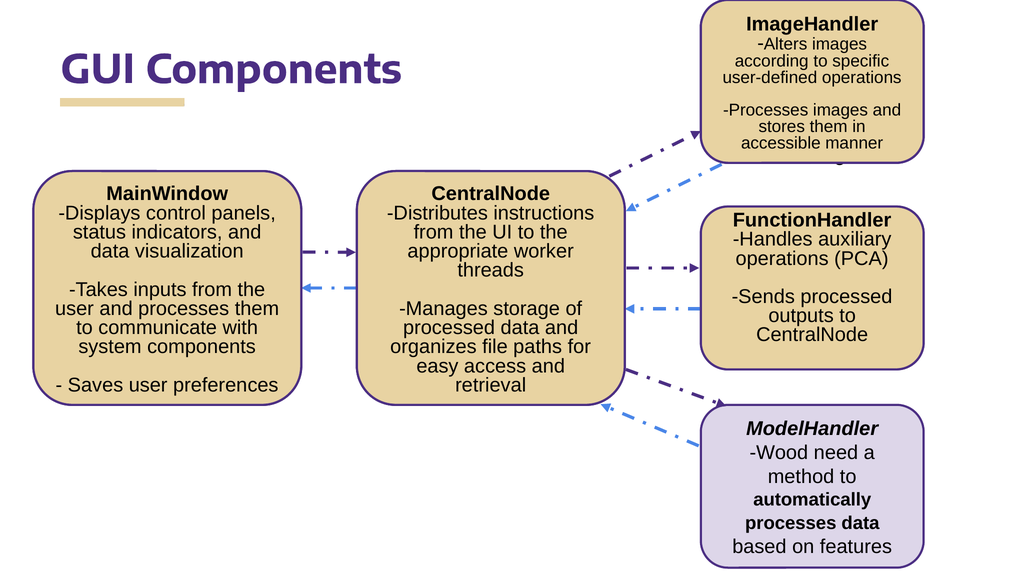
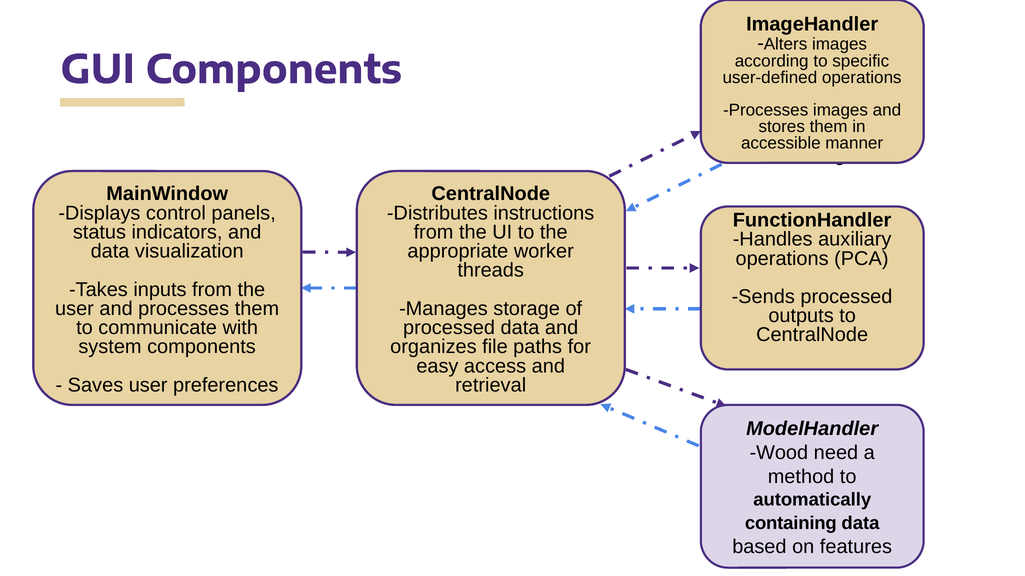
processes: processes -> containing (791, 524)
